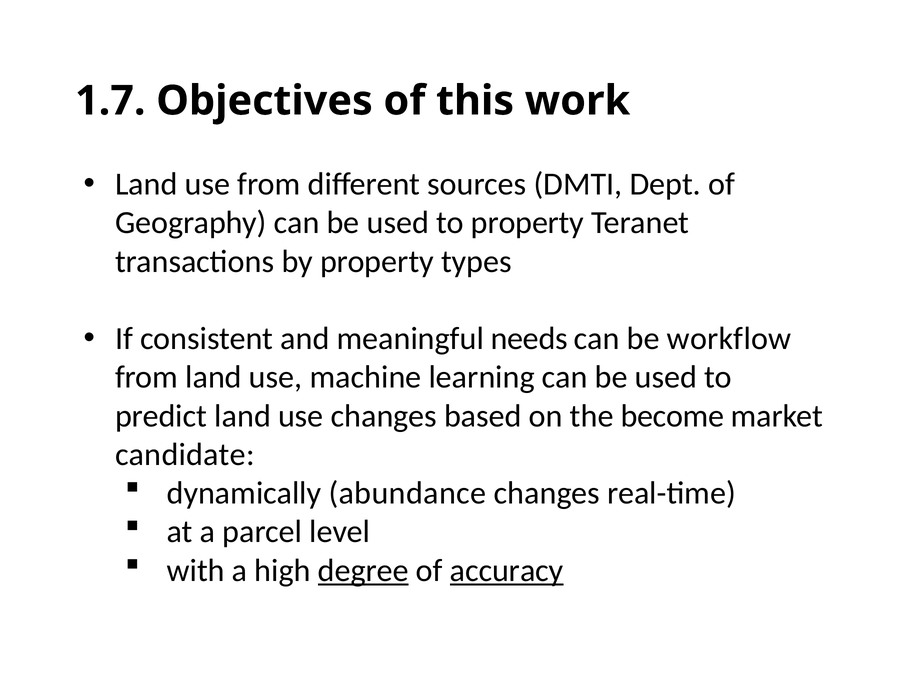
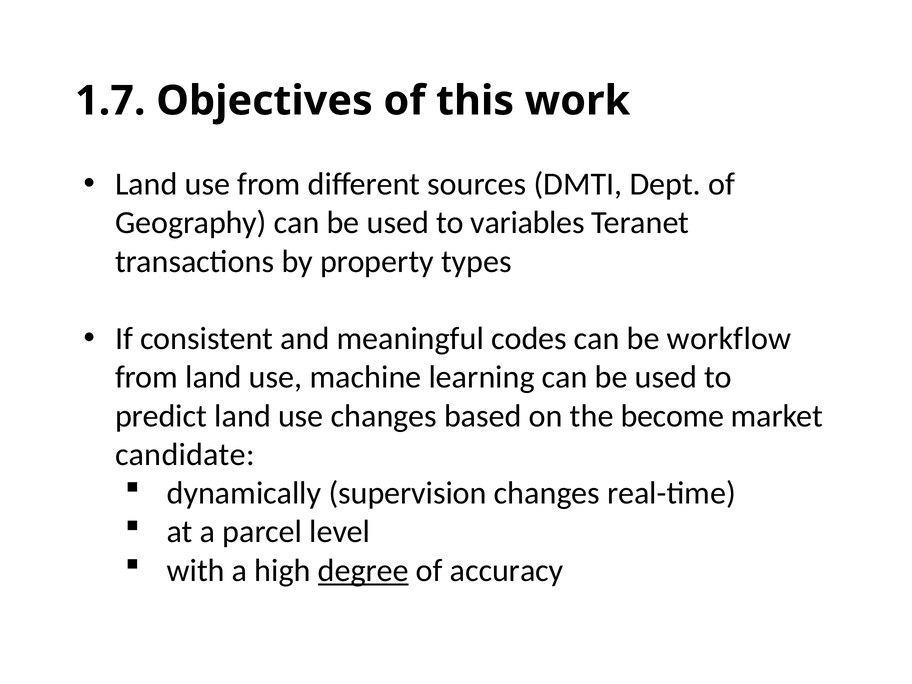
to property: property -> variables (528, 223)
needs: needs -> codes (529, 339)
abundance: abundance -> supervision (408, 493)
accuracy underline: present -> none (507, 570)
